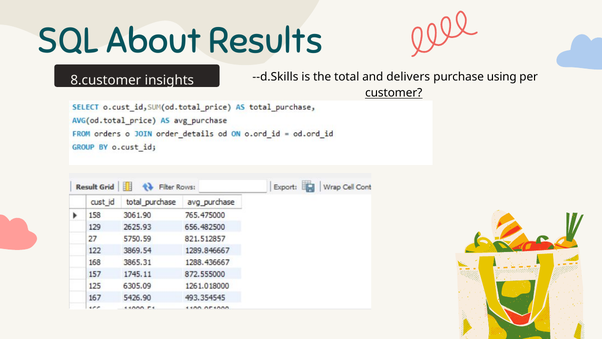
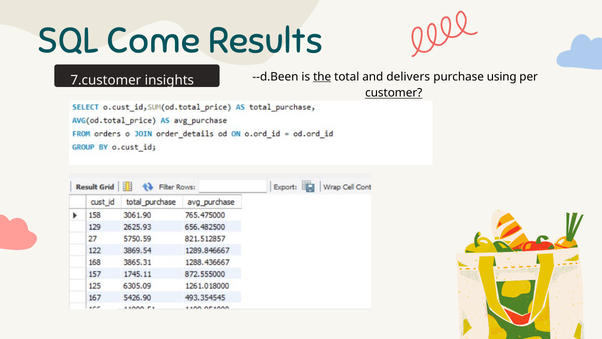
About: About -> Come (153, 41)
8.customer: 8.customer -> 7.customer (106, 80)
--d.Skills: --d.Skills -> --d.Been (275, 77)
the underline: none -> present (322, 77)
